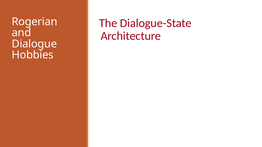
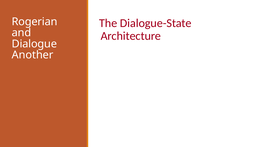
Hobbies: Hobbies -> Another (33, 55)
